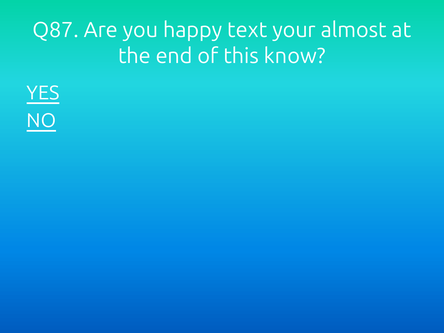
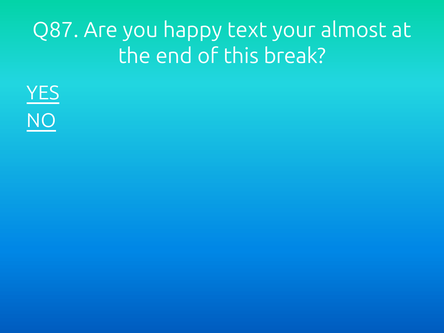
know: know -> break (295, 56)
